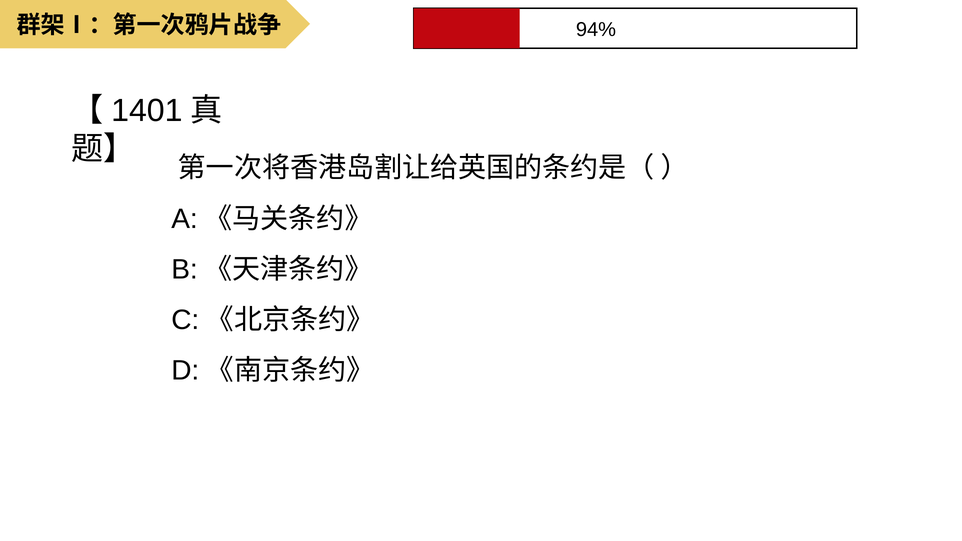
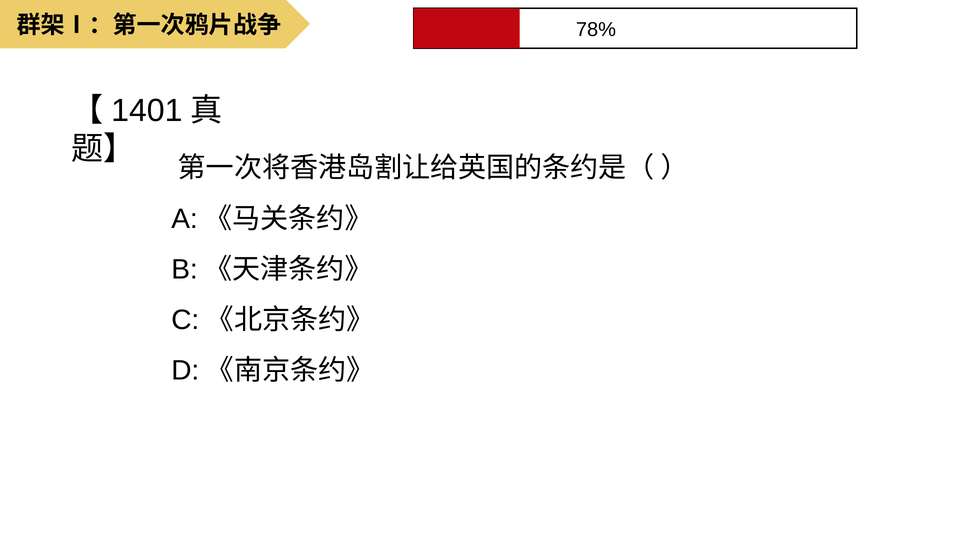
94%: 94% -> 78% (596, 30)
